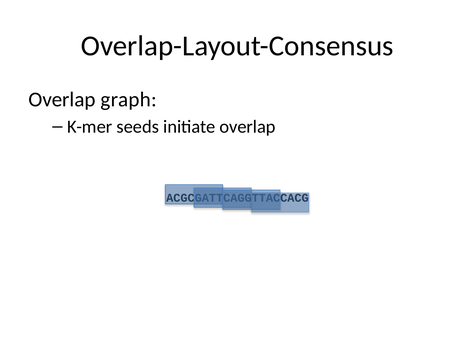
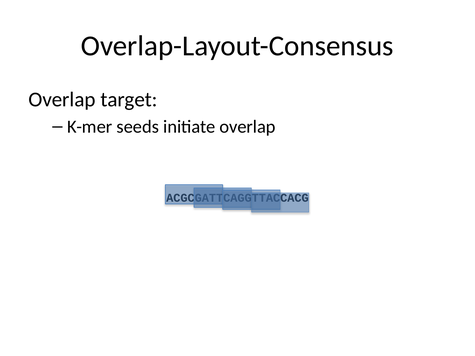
graph: graph -> target (129, 100)
